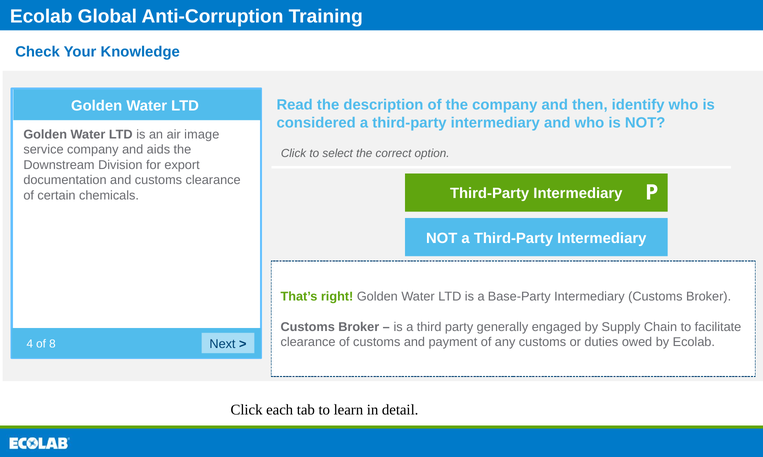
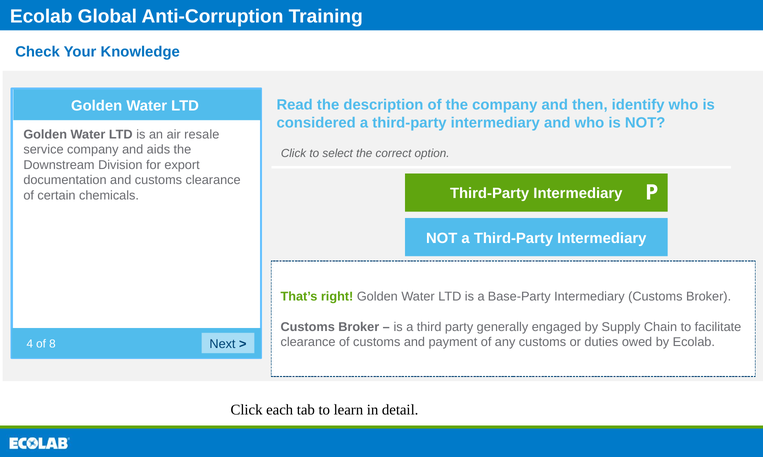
image: image -> resale (202, 134)
